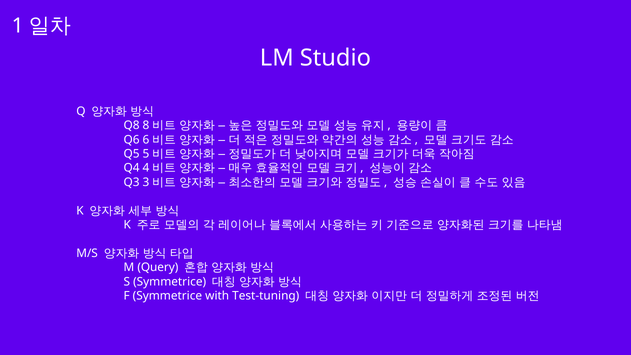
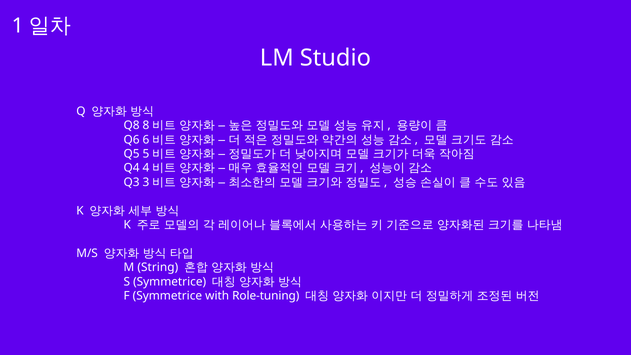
Query: Query -> String (158, 267)
Test-tuning: Test-tuning -> Role-tuning (266, 296)
